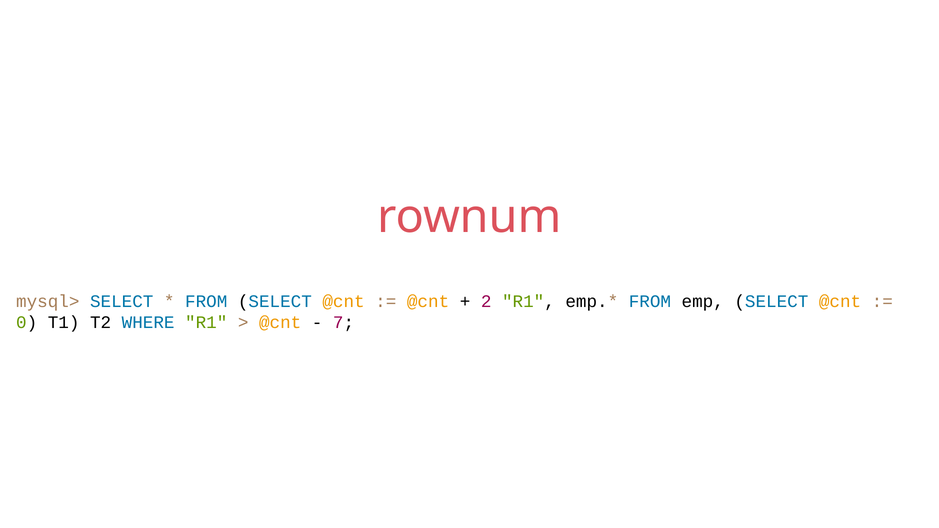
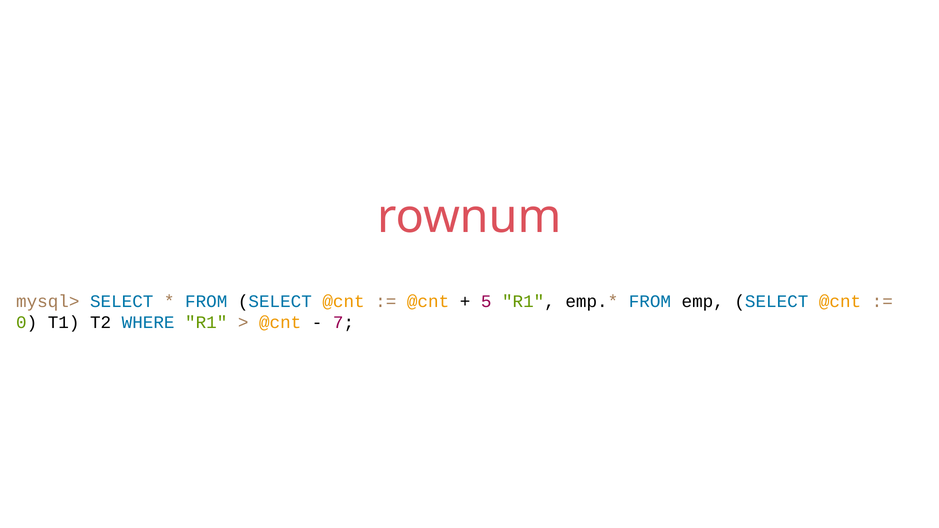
2: 2 -> 5 (486, 302)
